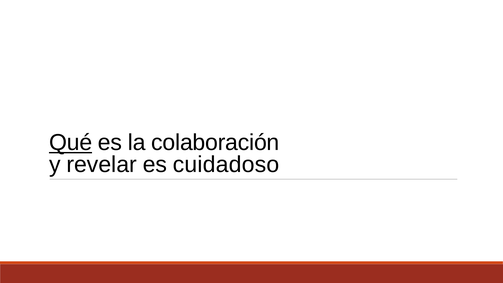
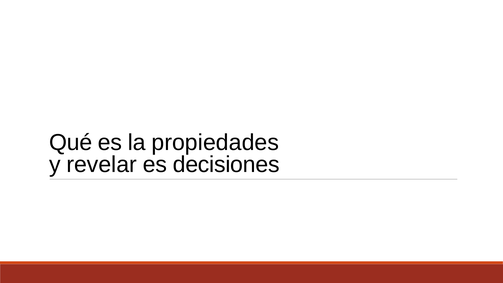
Qué underline: present -> none (71, 143)
colaboración: colaboración -> propiedades (215, 143)
cuidadoso: cuidadoso -> decisiones (226, 165)
